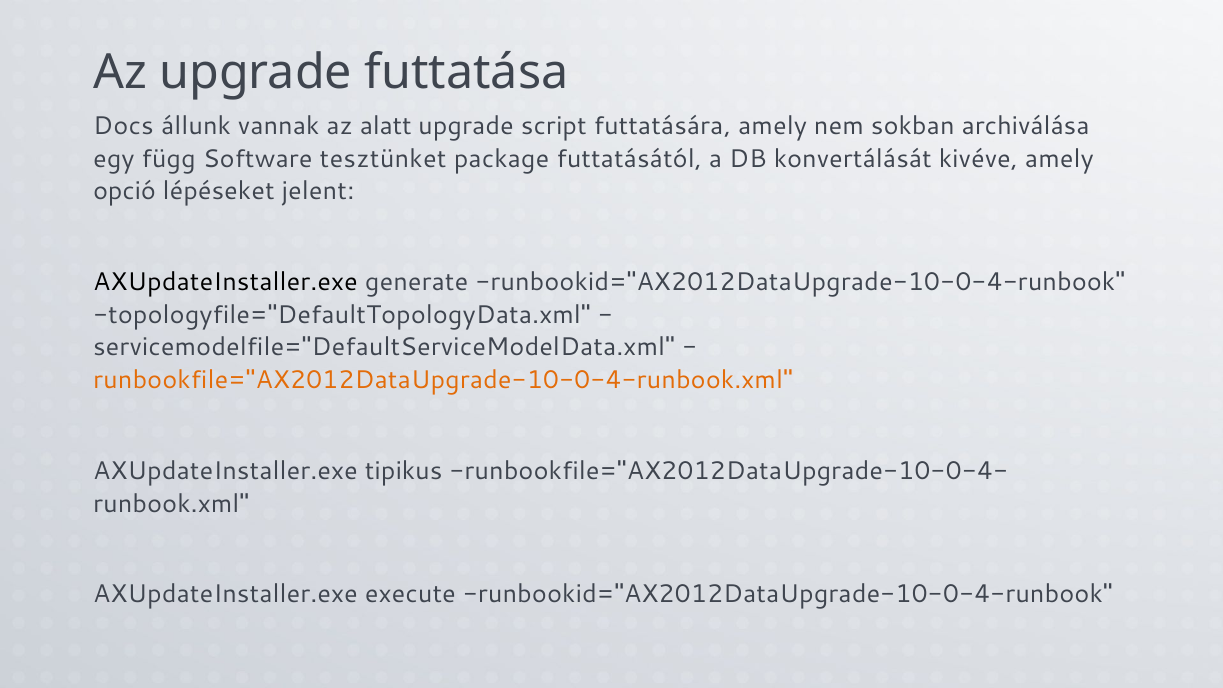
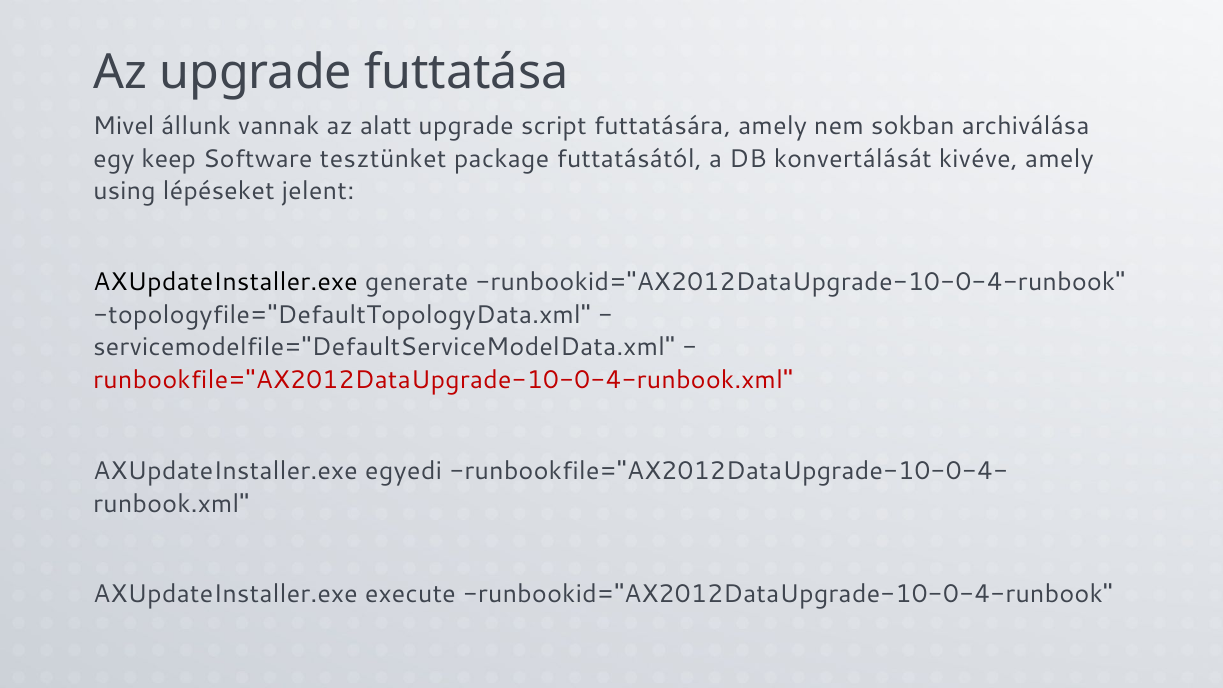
Docs: Docs -> Mivel (124, 126)
függ: függ -> keep (169, 159)
opció: opció -> using (124, 192)
runbookfile="AX2012DataUpgrade-10-0-4-runbook.xml colour: orange -> red (443, 380)
tipikus: tipikus -> egyedi (404, 471)
